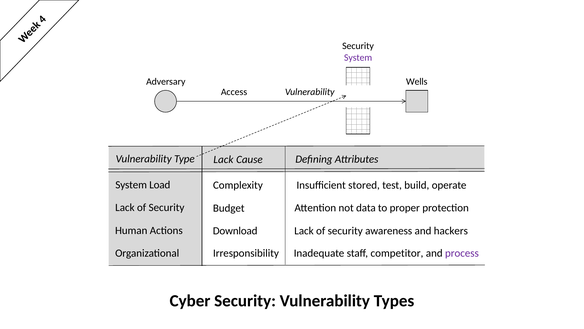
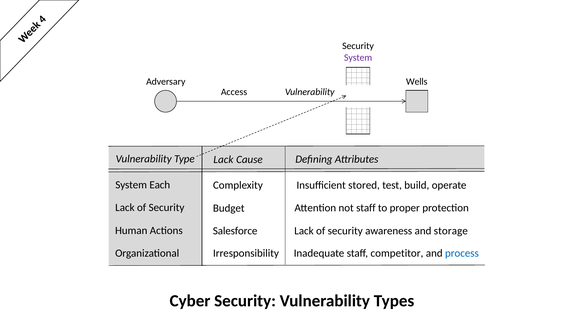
Load: Load -> Each (160, 185)
not data: data -> staff (366, 208)
hackers: hackers -> storage (451, 230)
Download: Download -> Salesforce (235, 231)
process colour: purple -> blue (462, 253)
